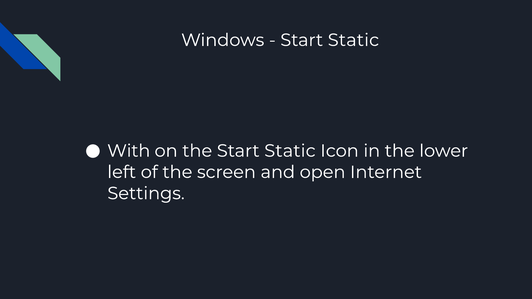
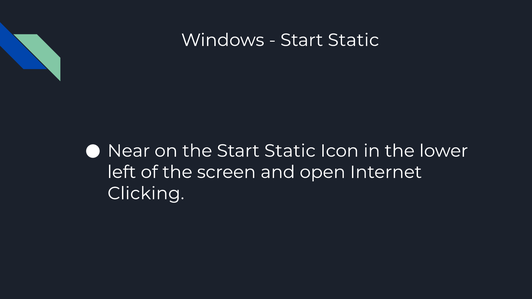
With: With -> Near (129, 151)
Settings: Settings -> Clicking (146, 194)
